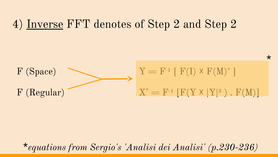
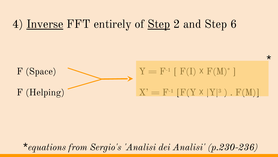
denotes: denotes -> entirely (113, 24)
Step underline: none -> present (159, 24)
and Step 2: 2 -> 6 (234, 24)
Regular: Regular -> Helping (45, 92)
